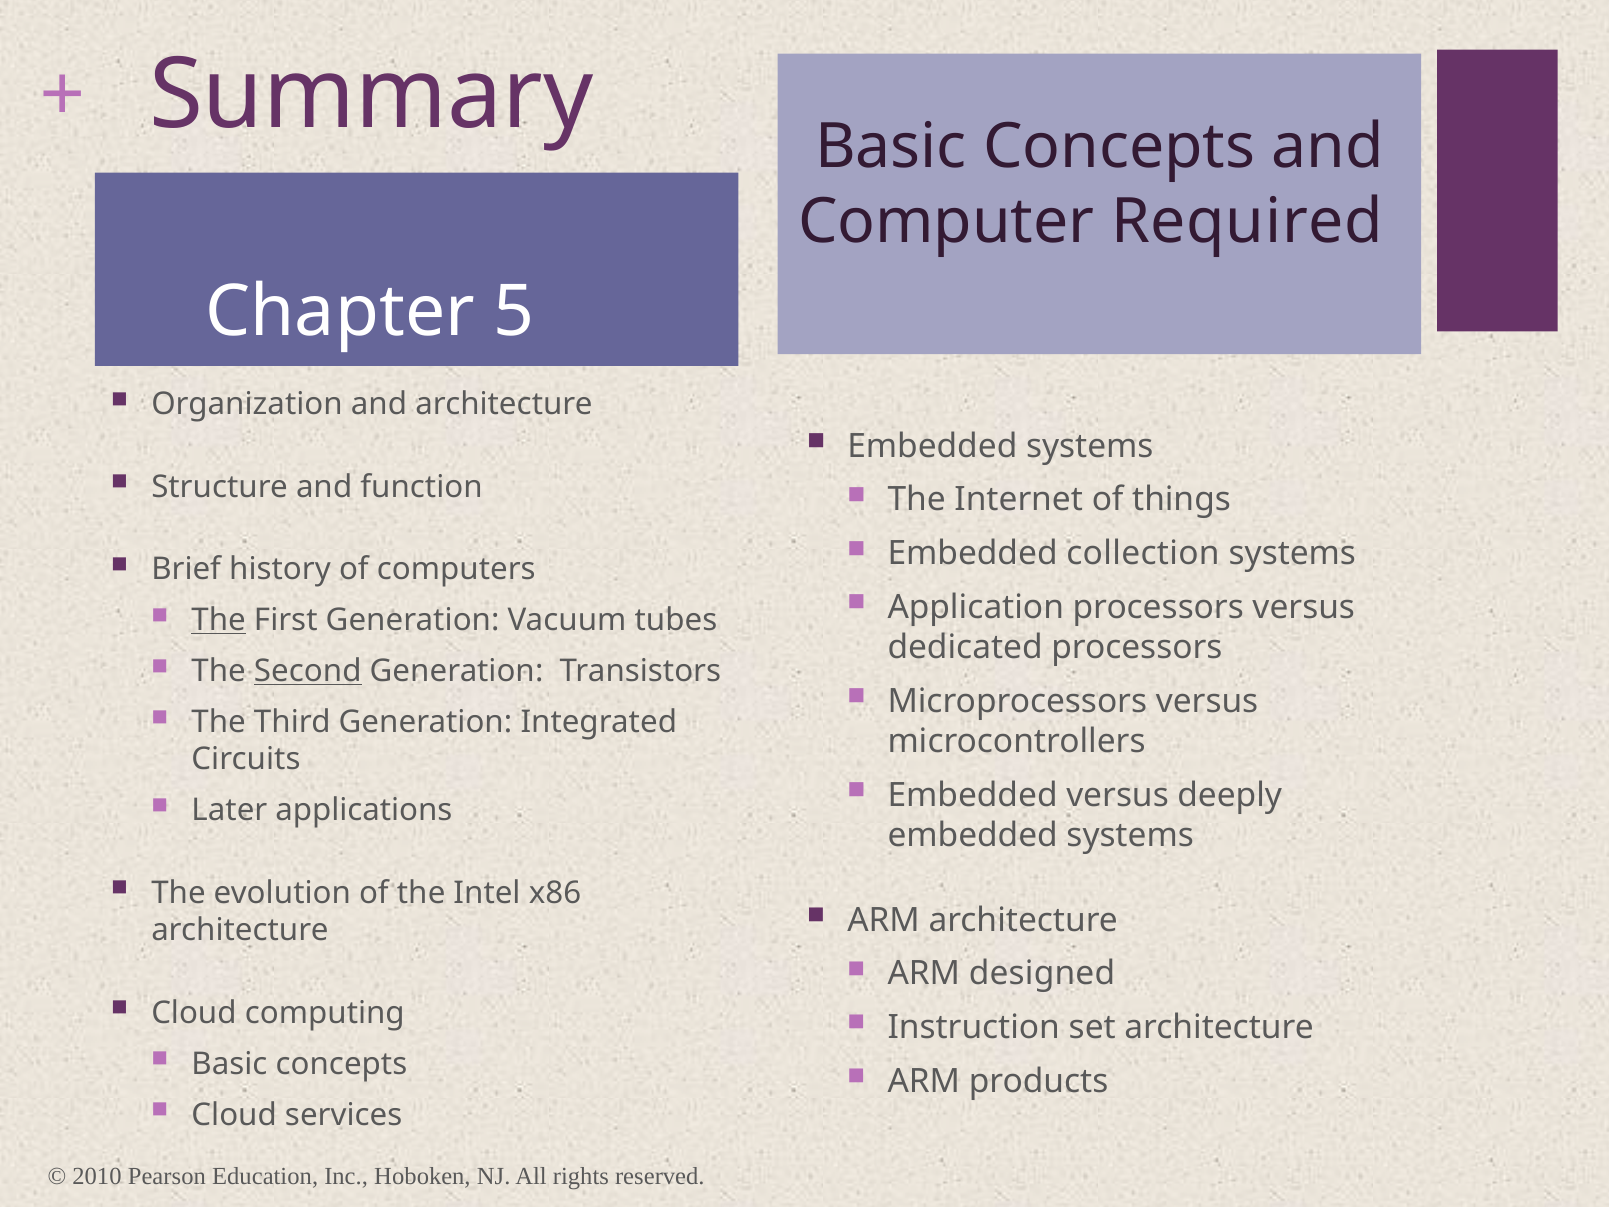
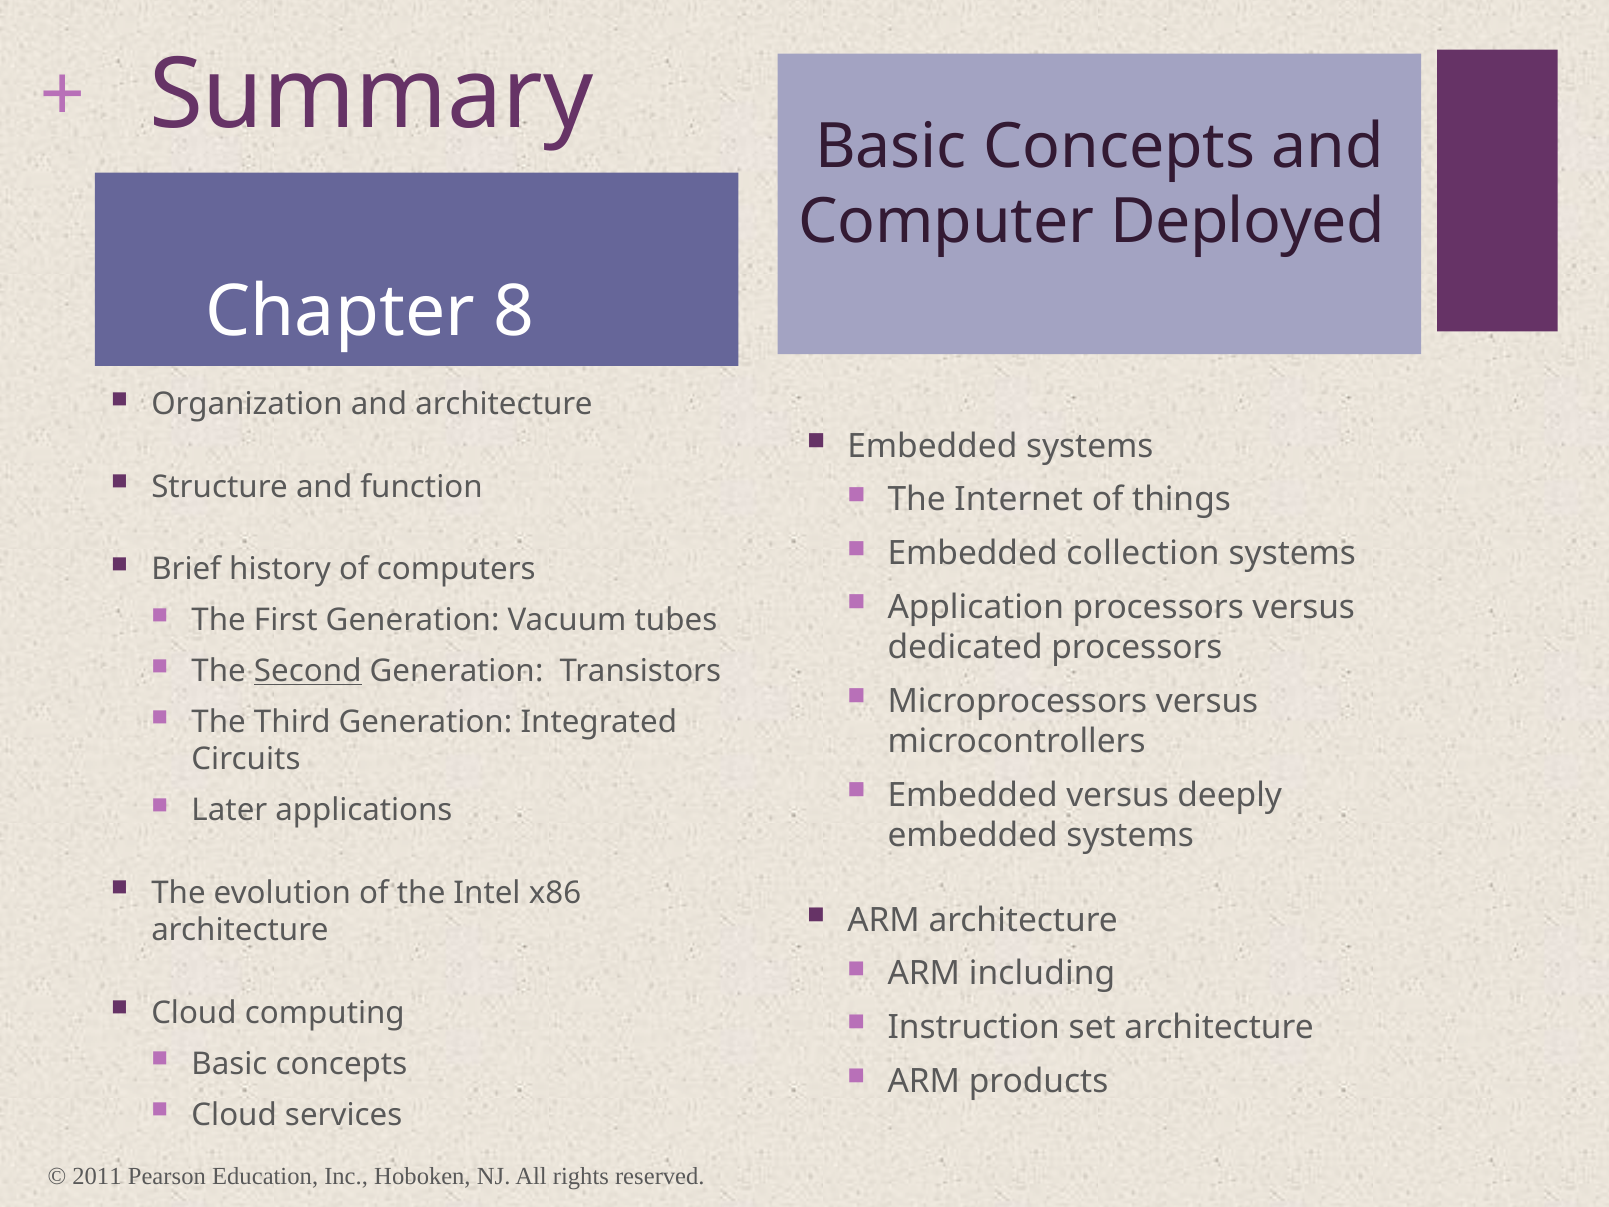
Required: Required -> Deployed (1248, 222)
5: 5 -> 8 (514, 312)
The underline: present -> none (219, 620)
designed: designed -> including (1042, 974)
2010: 2010 -> 2011 (97, 1176)
